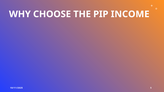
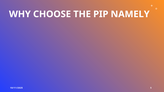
INCOME: INCOME -> NAMELY (130, 14)
